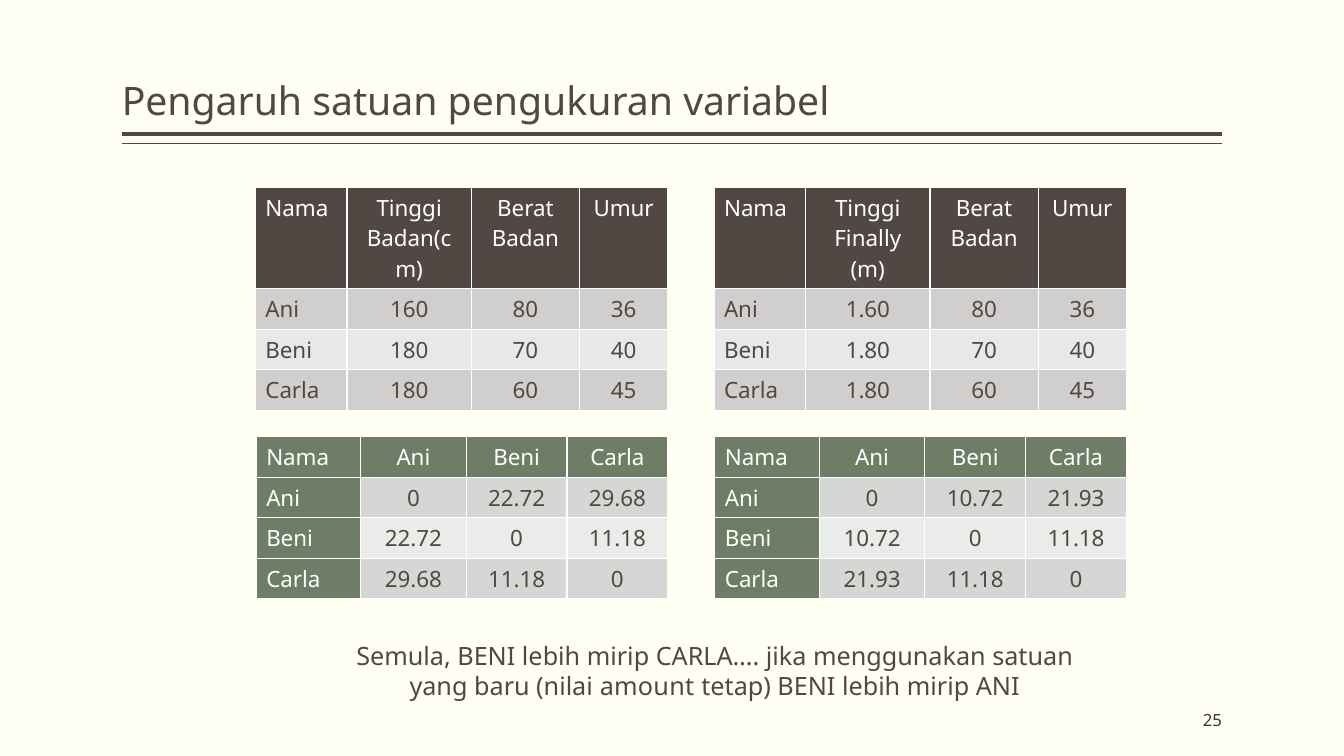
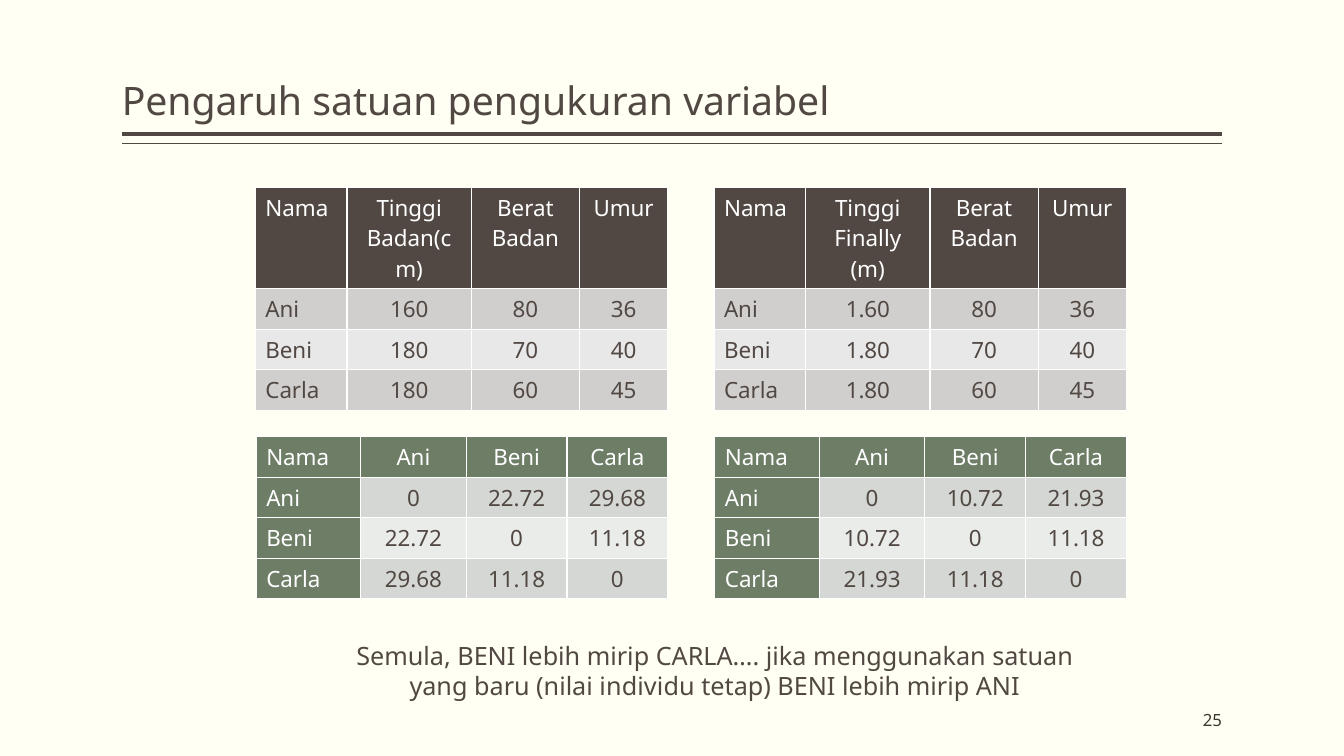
amount: amount -> individu (647, 687)
